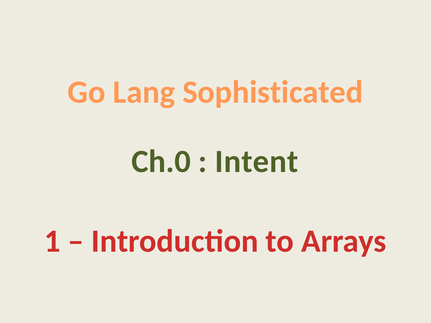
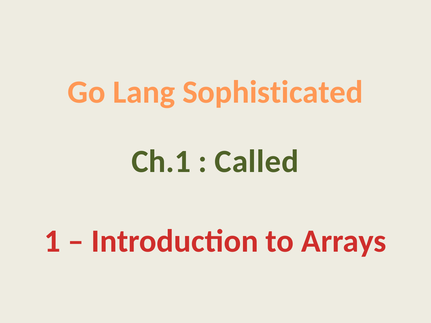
Ch.0: Ch.0 -> Ch.1 (161, 162)
Intent: Intent -> Called (257, 162)
